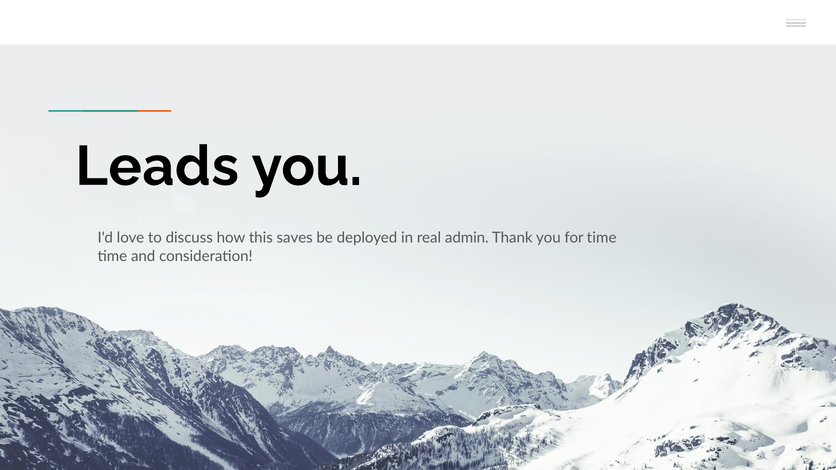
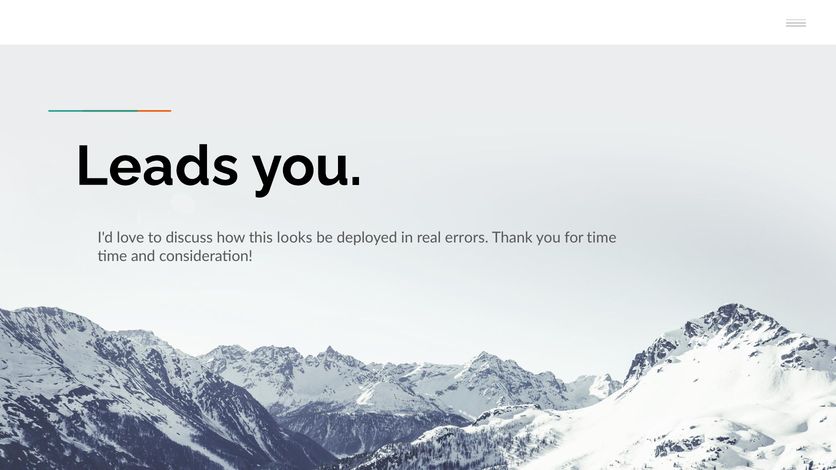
saves: saves -> looks (295, 238)
admin: admin -> errors (467, 238)
